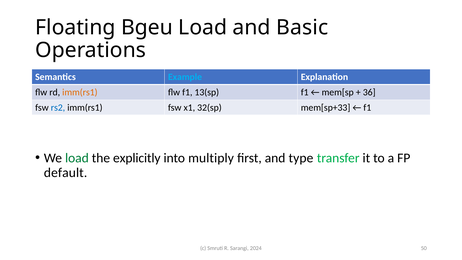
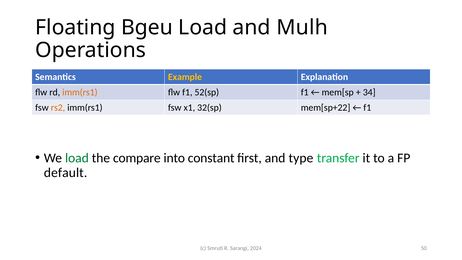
Basic: Basic -> Mulh (302, 27)
Example colour: light blue -> yellow (185, 77)
13(sp: 13(sp -> 52(sp (207, 92)
36: 36 -> 34 (369, 92)
rs2 colour: blue -> orange (58, 107)
mem[sp+33: mem[sp+33 -> mem[sp+22 (326, 107)
explicitly: explicitly -> compare (137, 158)
multiply: multiply -> constant (211, 158)
